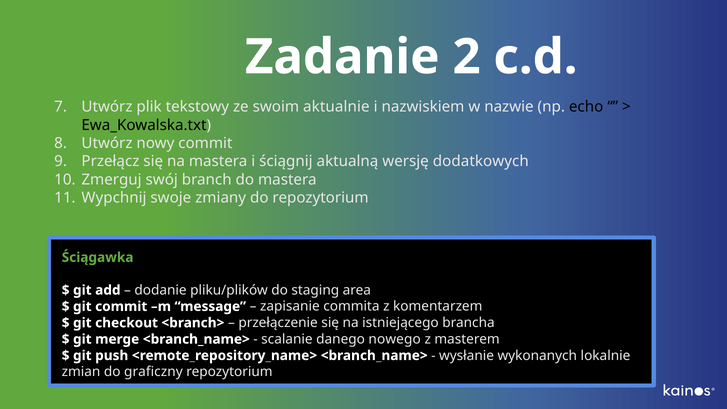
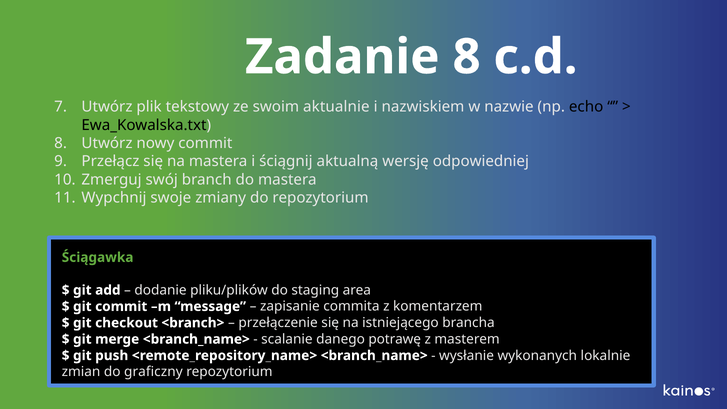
Zadanie 2: 2 -> 8 (467, 57)
dodatkowych: dodatkowych -> odpowiedniej (481, 161)
nowego: nowego -> potrawę (395, 339)
